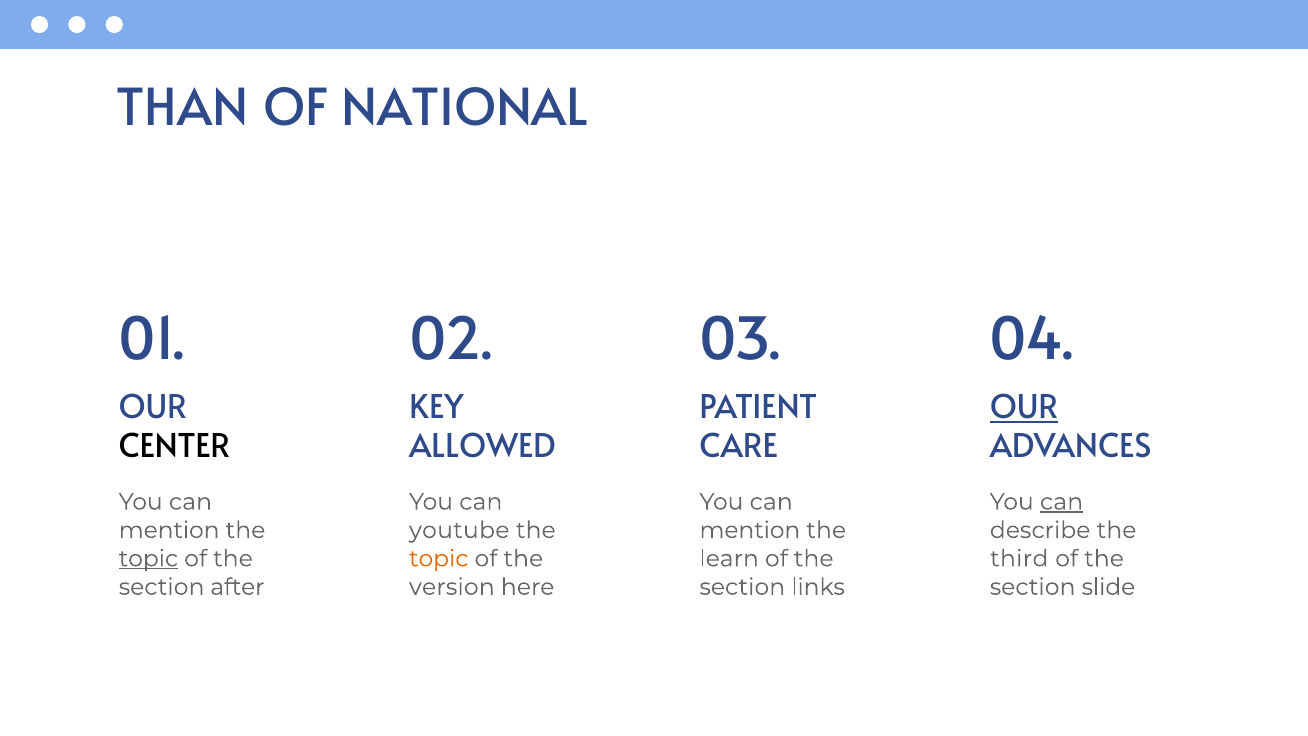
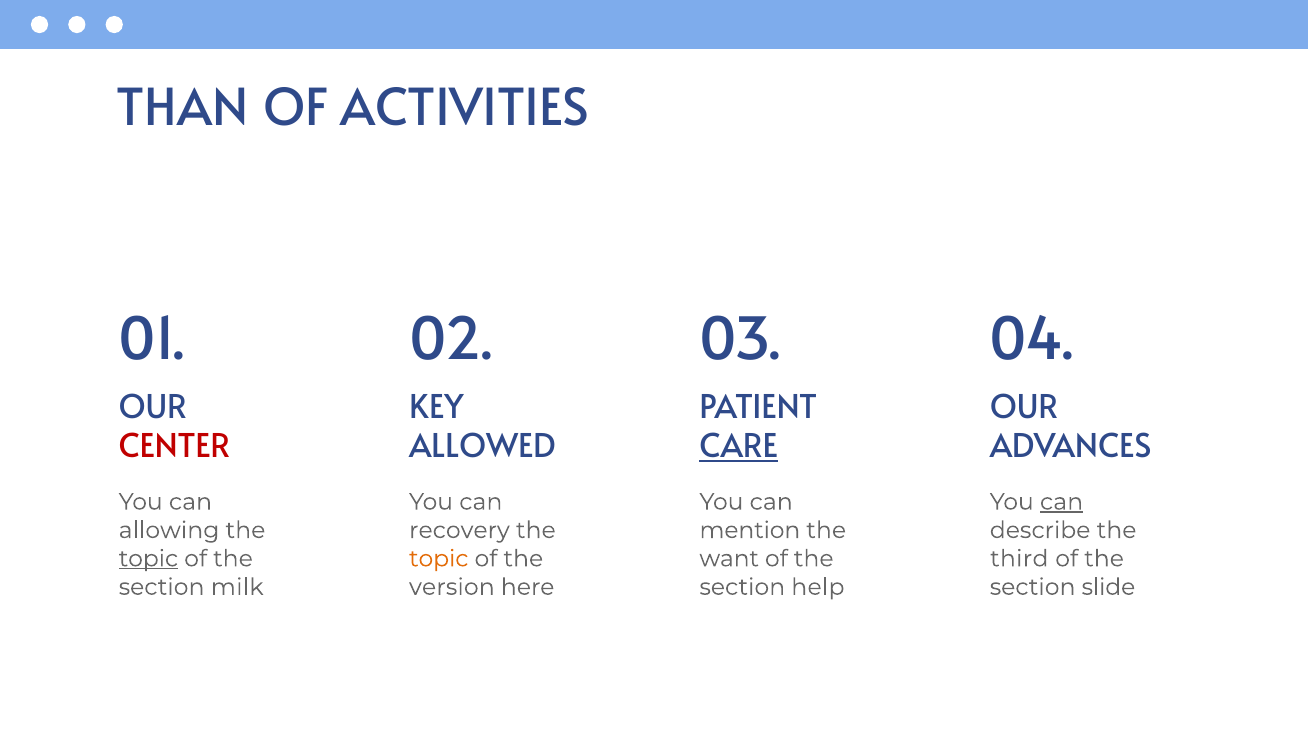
NATIONAL: NATIONAL -> ACTIVITIES (465, 109)
OUR underline: present -> none (1024, 407)
CENTER colour: black -> red (174, 447)
CARE underline: none -> present (739, 447)
mention: mention -> allowing (169, 530)
youtube: youtube -> recovery (459, 530)
learn: learn -> want (729, 558)
after: after -> milk (237, 587)
links: links -> help (818, 587)
